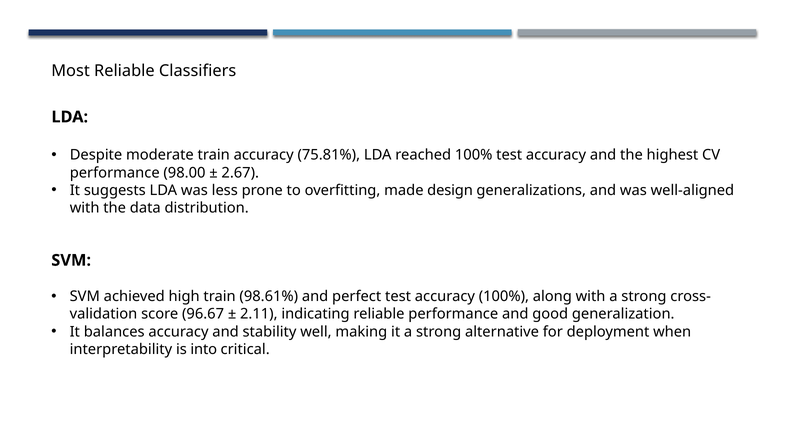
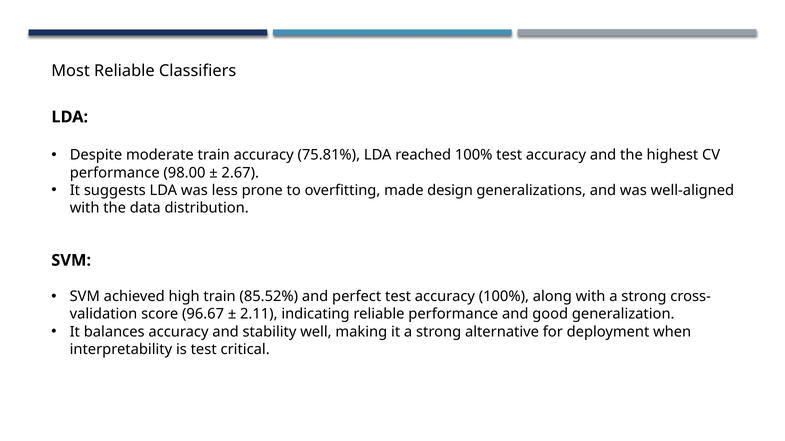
98.61%: 98.61% -> 85.52% (269, 297)
is into: into -> test (204, 350)
